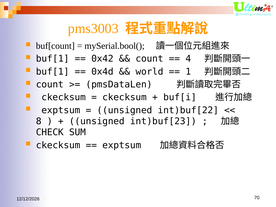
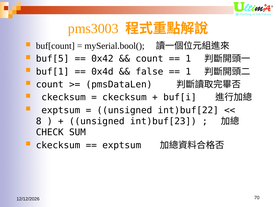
buf[1: buf[1 -> buf[5 (53, 59)
4: 4 -> 1 (188, 59)
world: world -> false (149, 72)
